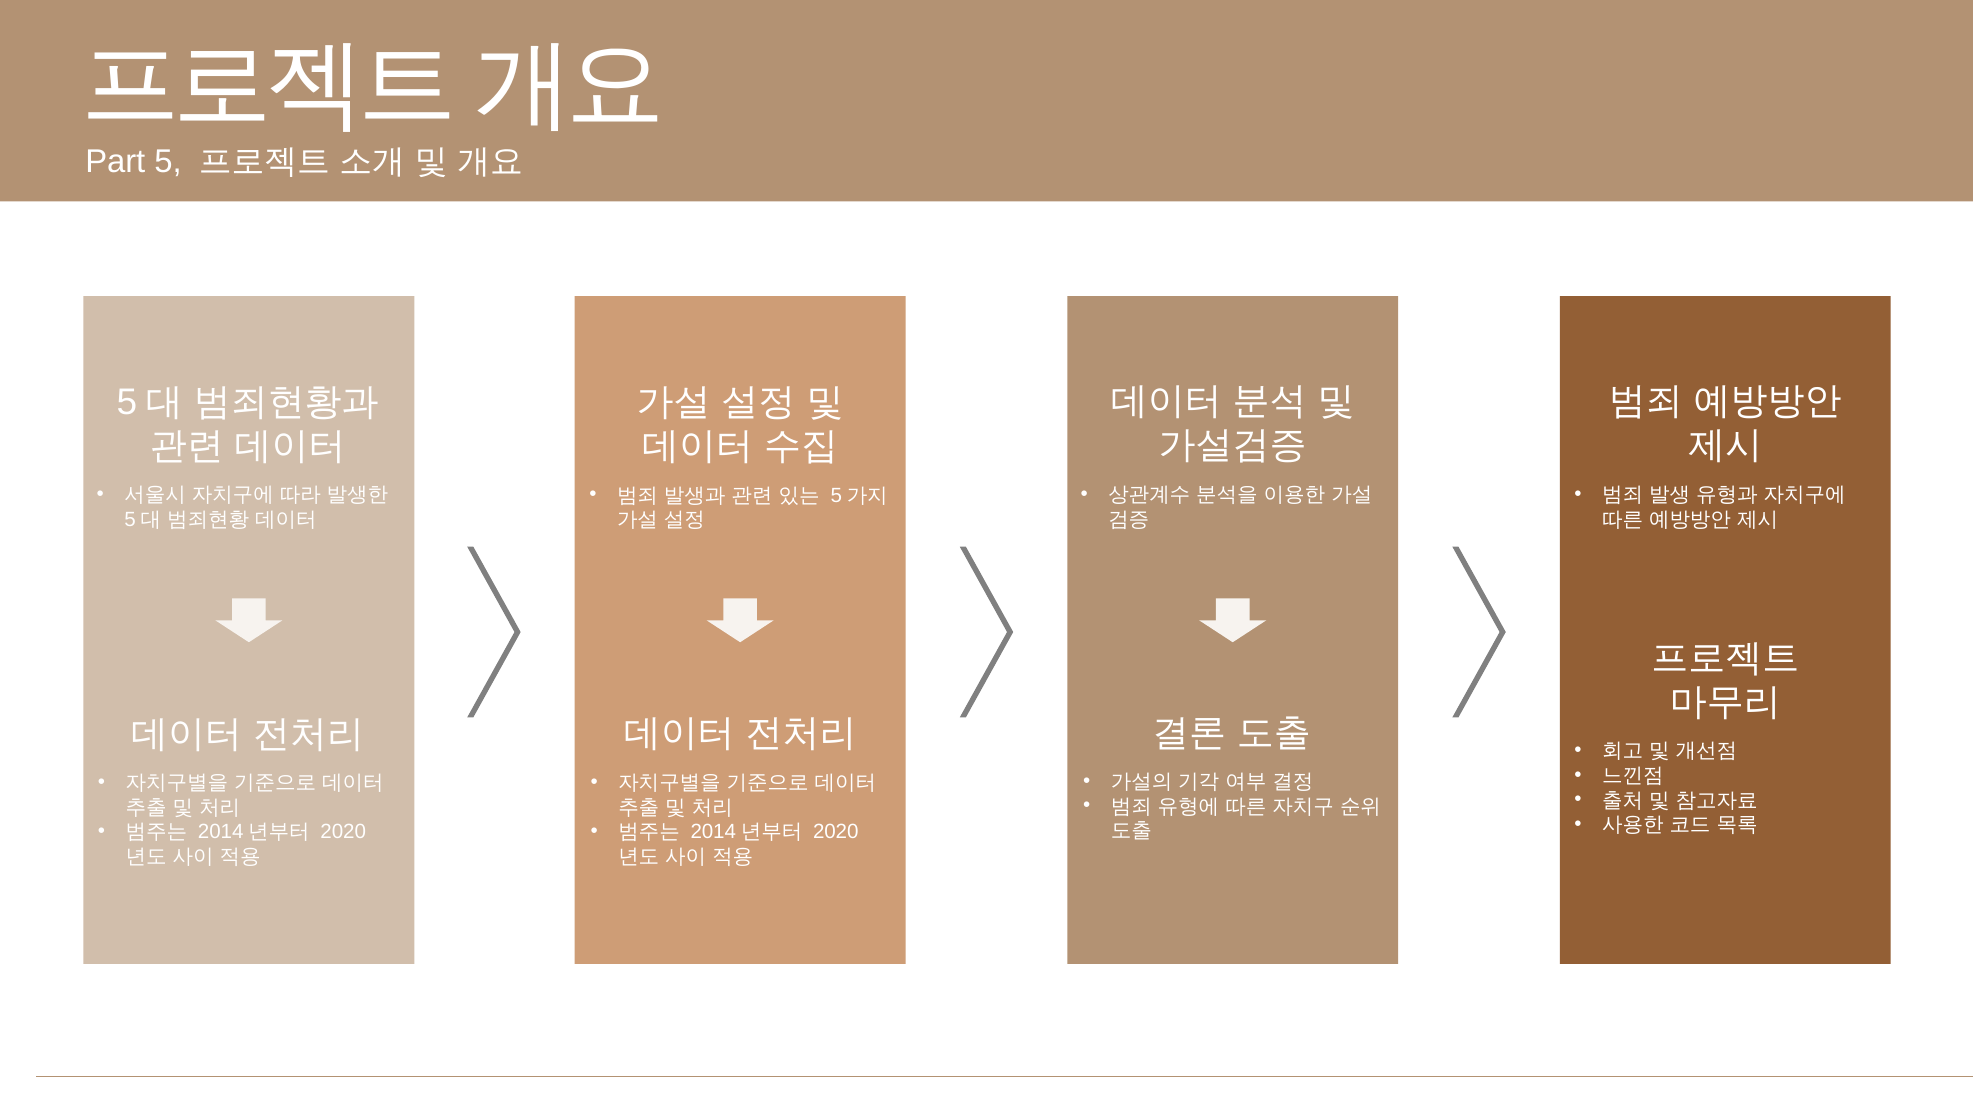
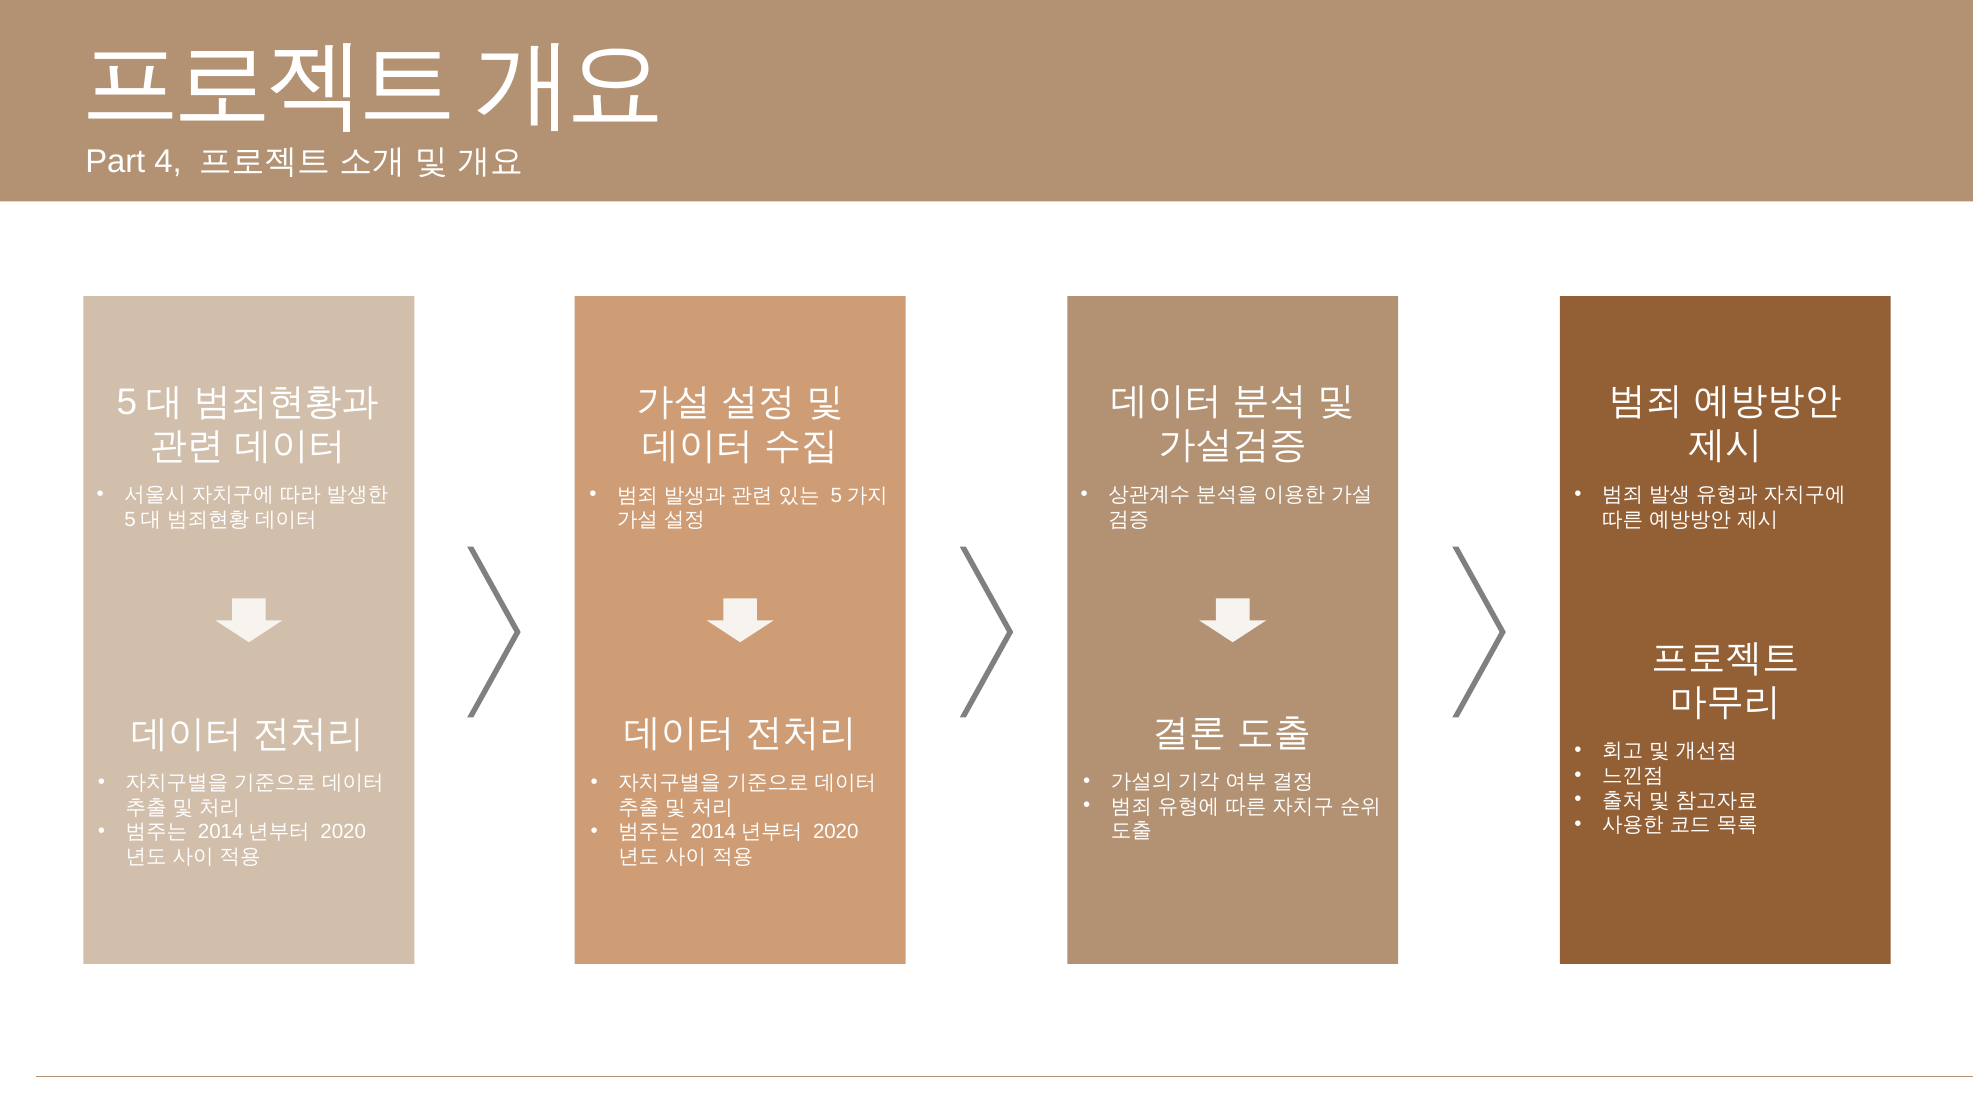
5: 5 -> 4 (168, 161)
